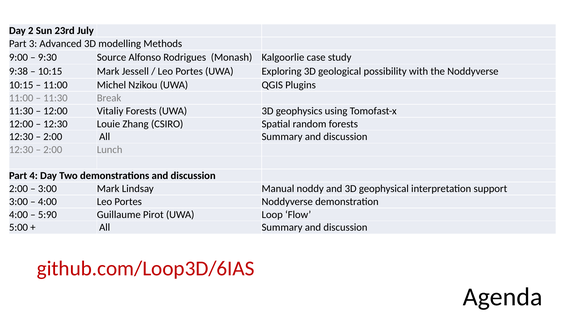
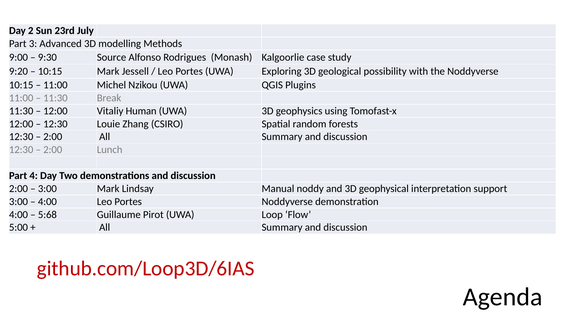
9:38: 9:38 -> 9:20 (18, 71)
Vitaliy Forests: Forests -> Human (141, 111)
5:90: 5:90 -> 5:68 (47, 214)
